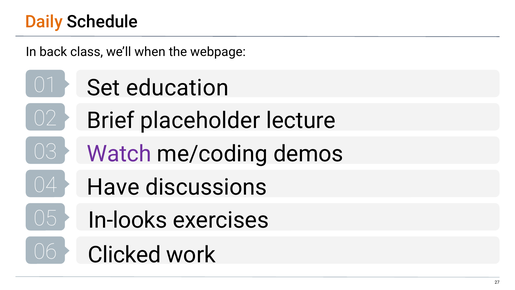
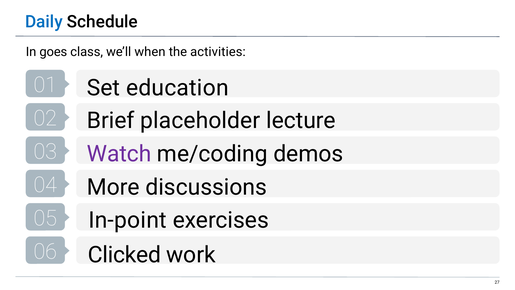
Daily colour: orange -> blue (44, 22)
back: back -> goes (53, 52)
webpage: webpage -> activities (218, 52)
Have: Have -> More (113, 187)
In-looks: In-looks -> In-point (128, 220)
